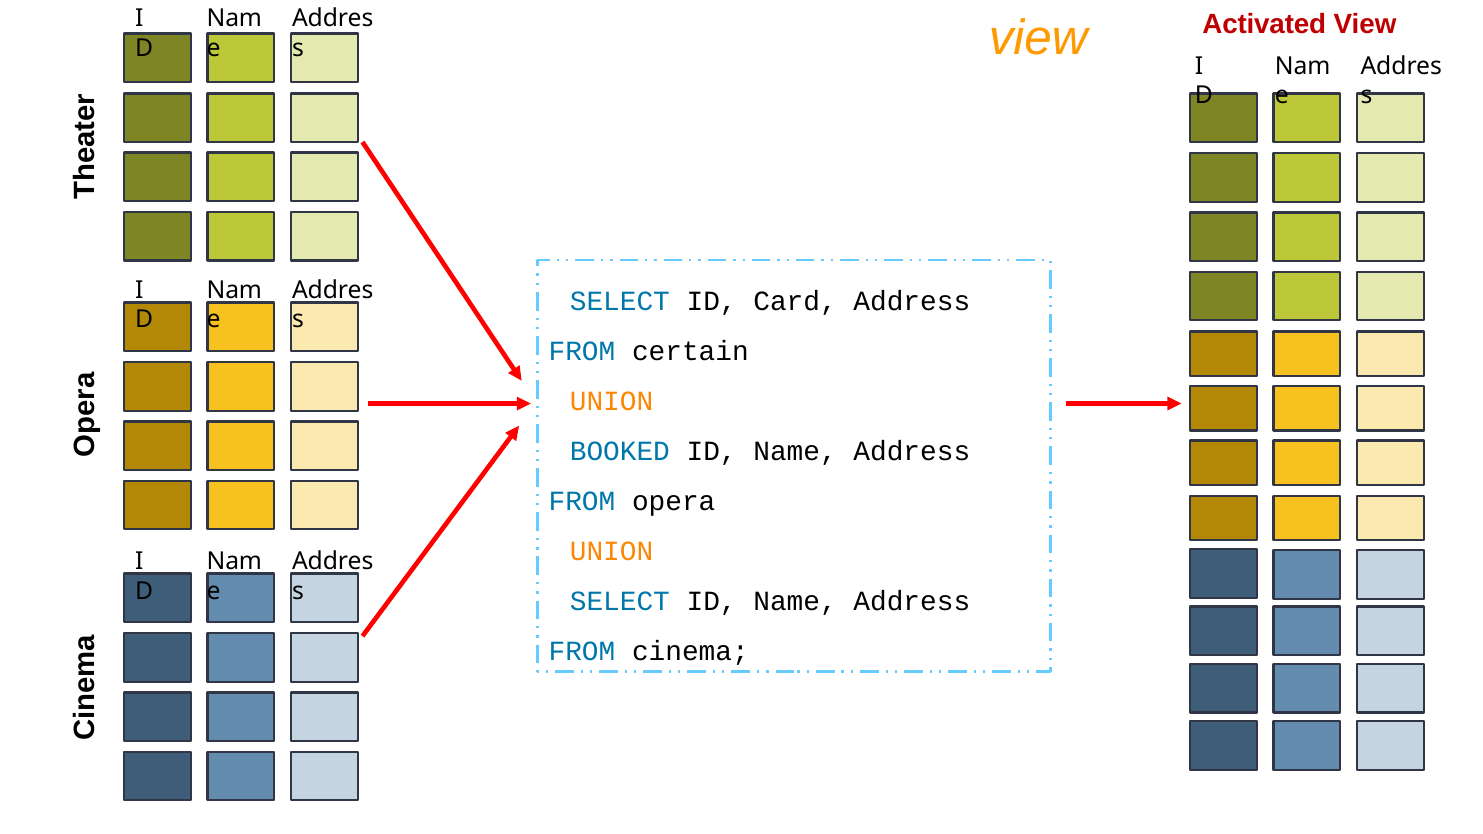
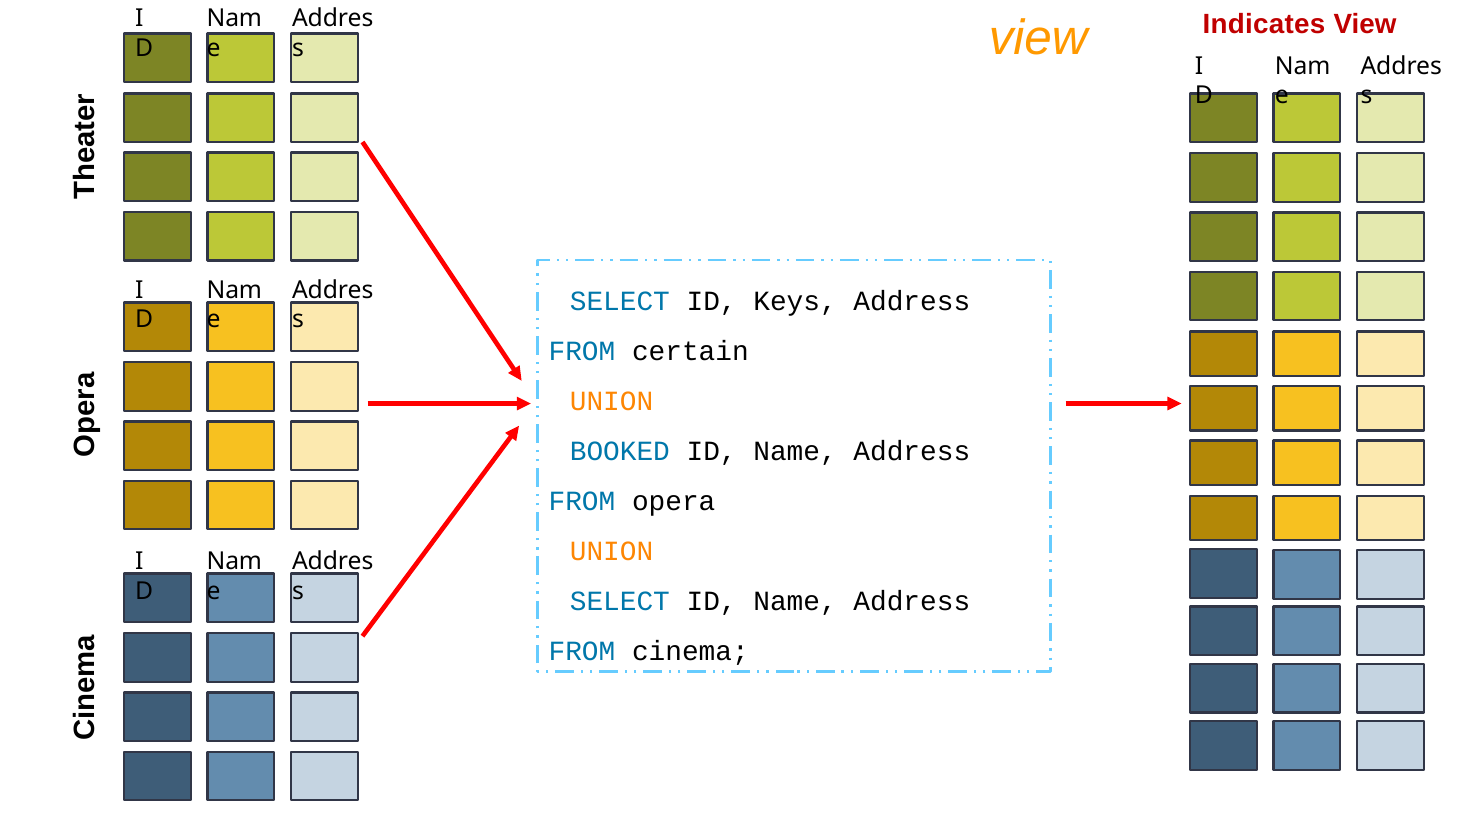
Activated: Activated -> Indicates (1264, 24)
Card: Card -> Keys (795, 301)
